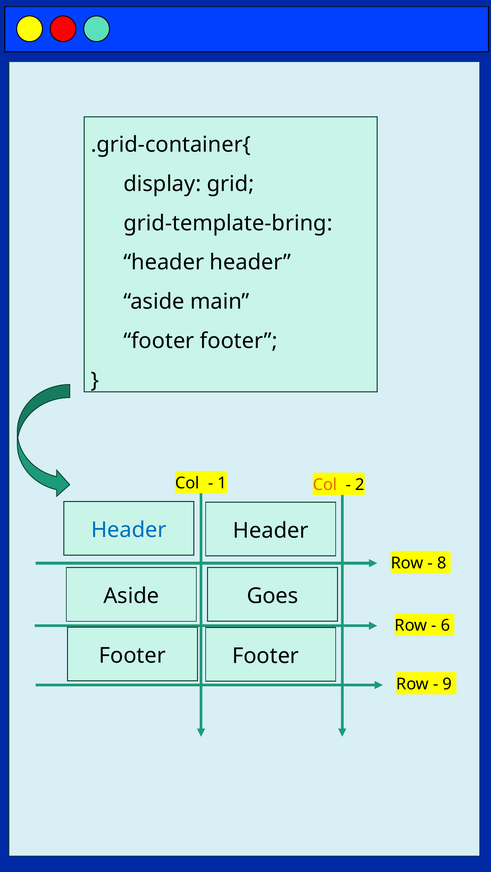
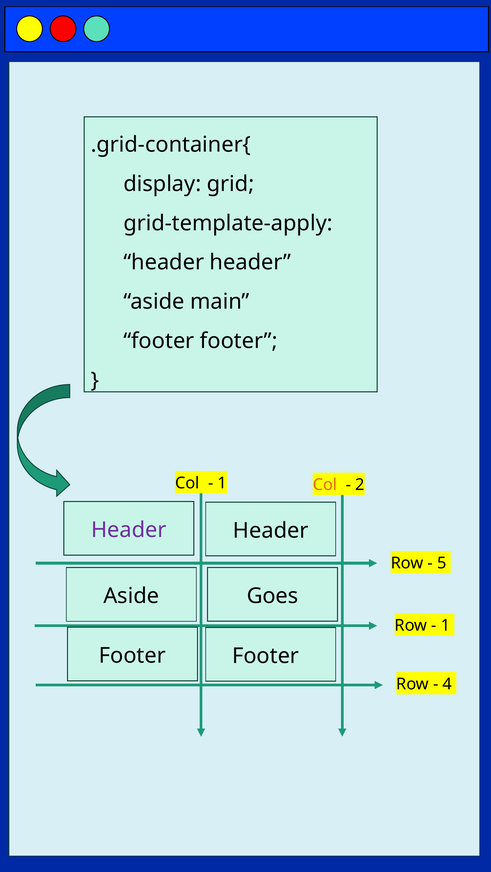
grid-template-bring: grid-template-bring -> grid-template-apply (228, 223)
Header colour: blue -> purple (129, 530)
8: 8 -> 5 (442, 564)
6: 6 -> 1 (446, 626)
9: 9 -> 4 (447, 685)
